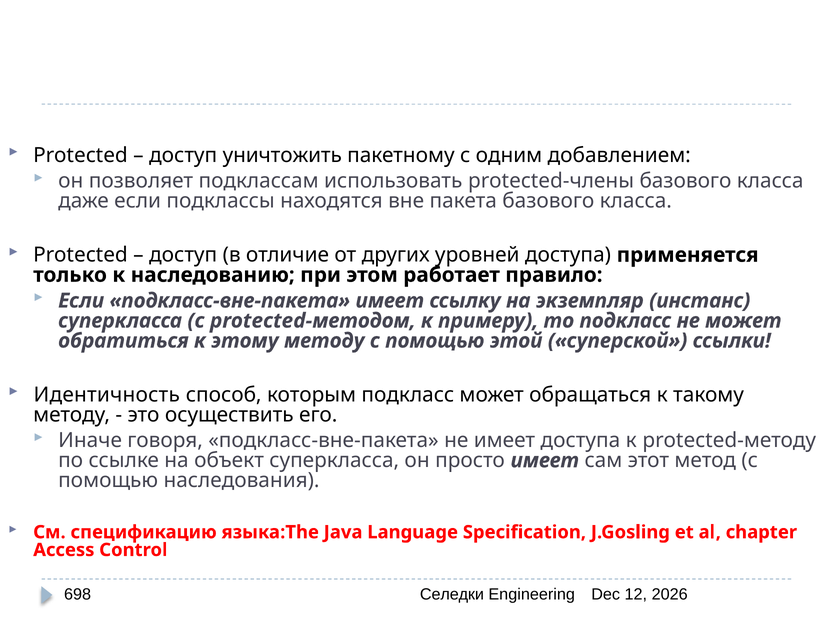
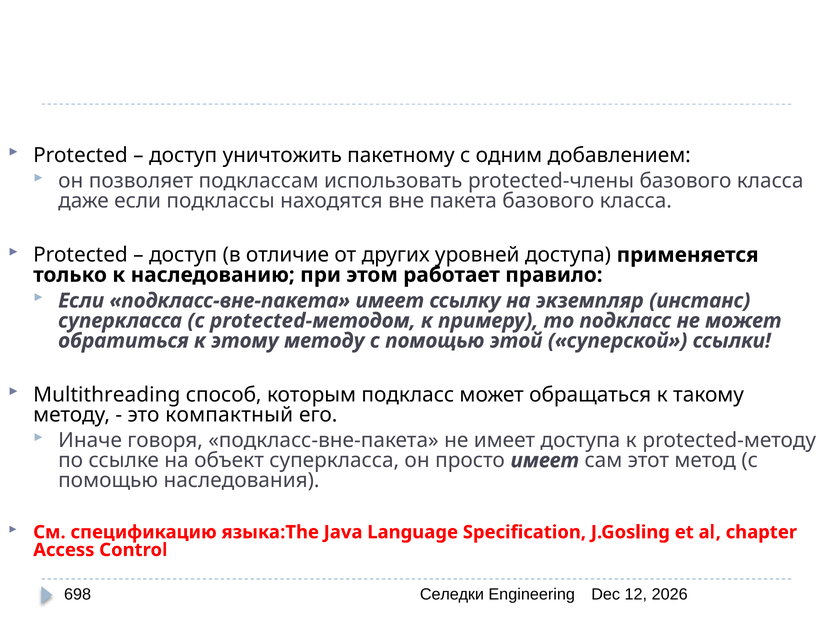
Идентичность: Идентичность -> Multithreading (107, 395)
осуществить: осуществить -> компактный (229, 415)
